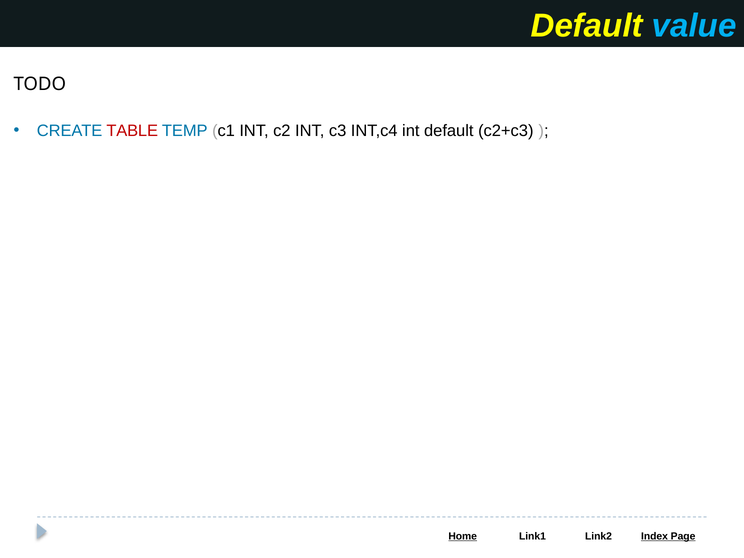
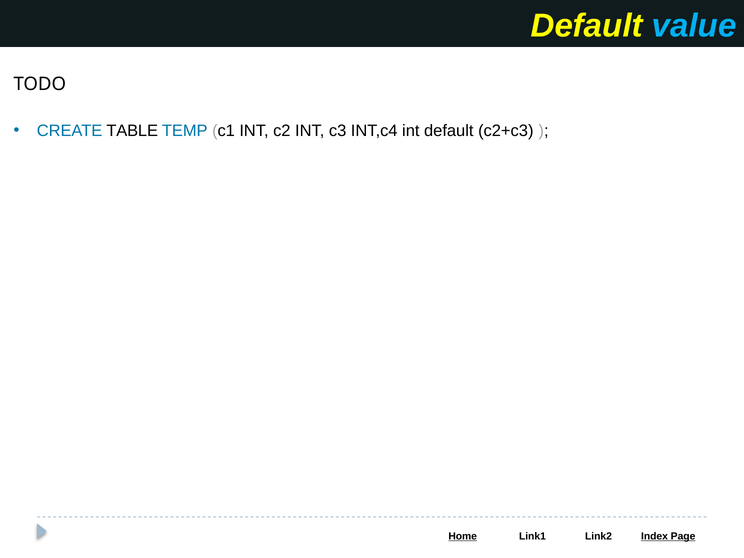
TABLE colour: red -> black (132, 131)
